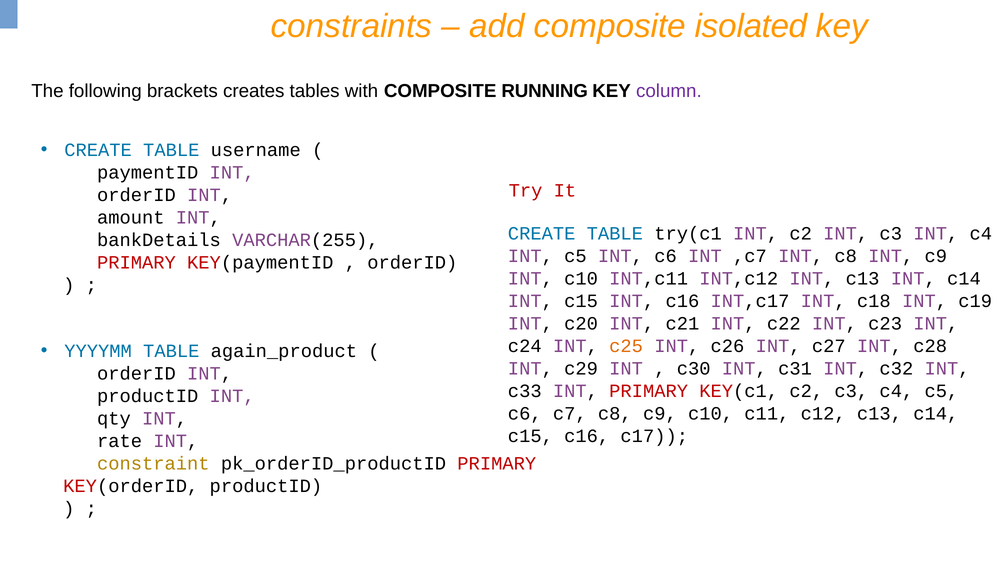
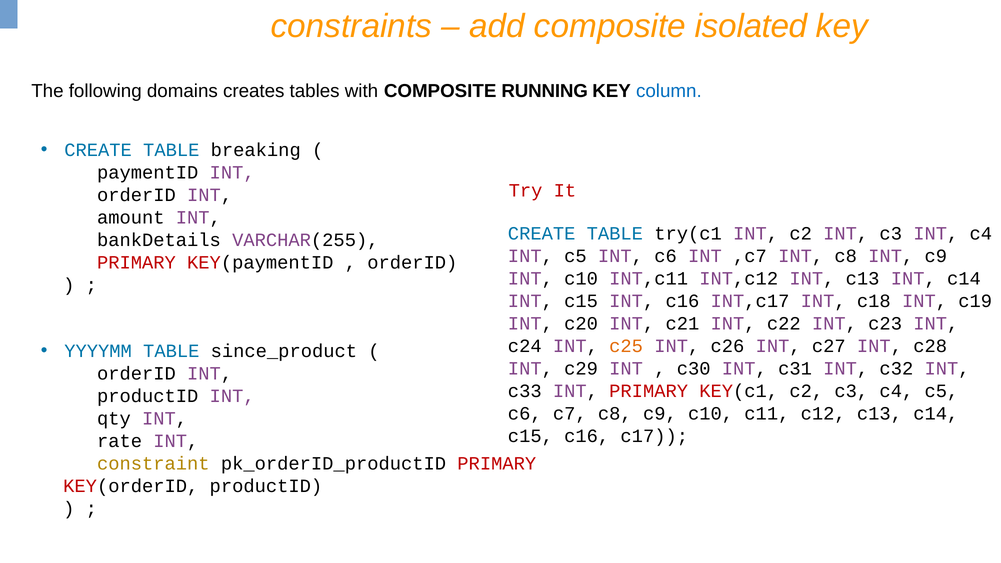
brackets: brackets -> domains (182, 91)
column colour: purple -> blue (669, 91)
username: username -> breaking (256, 150)
again_product: again_product -> since_product (284, 351)
